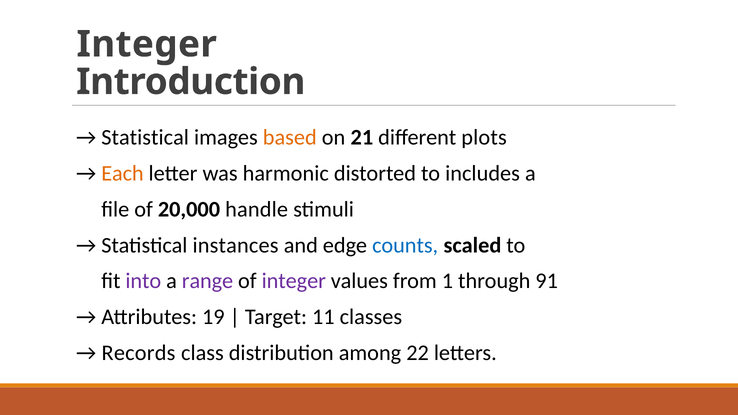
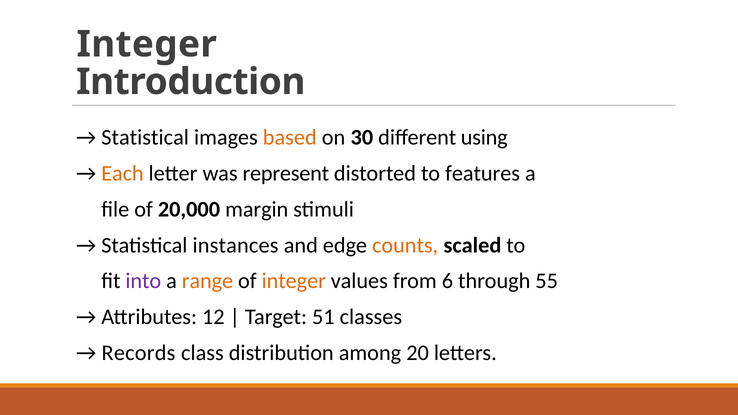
21: 21 -> 30 (362, 137)
plots: plots -> using (484, 137)
harmonic: harmonic -> represent (286, 173)
includes: includes -> features (483, 173)
handle: handle -> margin (257, 209)
counts colour: blue -> orange (405, 245)
range colour: purple -> orange (208, 281)
integer colour: purple -> orange (294, 281)
1: 1 -> 6 (447, 281)
91: 91 -> 55 (547, 281)
19: 19 -> 12 (213, 317)
11: 11 -> 51 (323, 317)
22: 22 -> 20 (418, 353)
